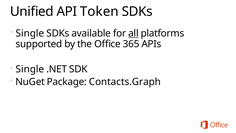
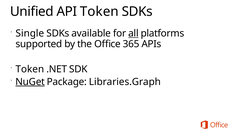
Single: Single -> Token (30, 69)
NuGet underline: none -> present (30, 82)
Contacts.Graph: Contacts.Graph -> Libraries.Graph (125, 82)
